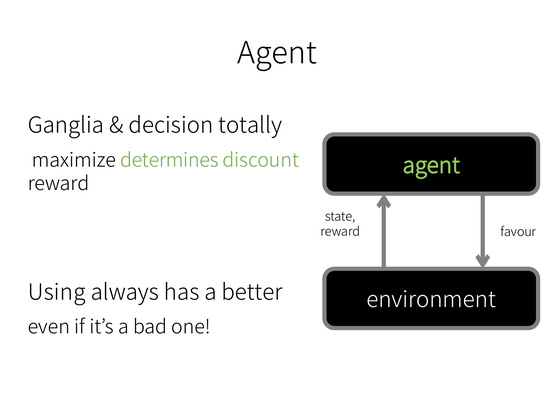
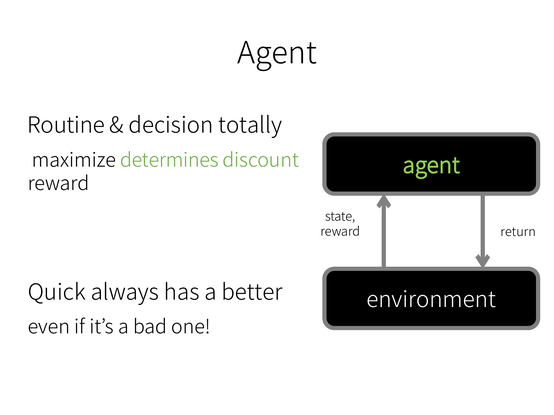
Ganglia: Ganglia -> Routine (66, 126)
favour: favour -> return (518, 232)
Using: Using -> Quick (57, 293)
